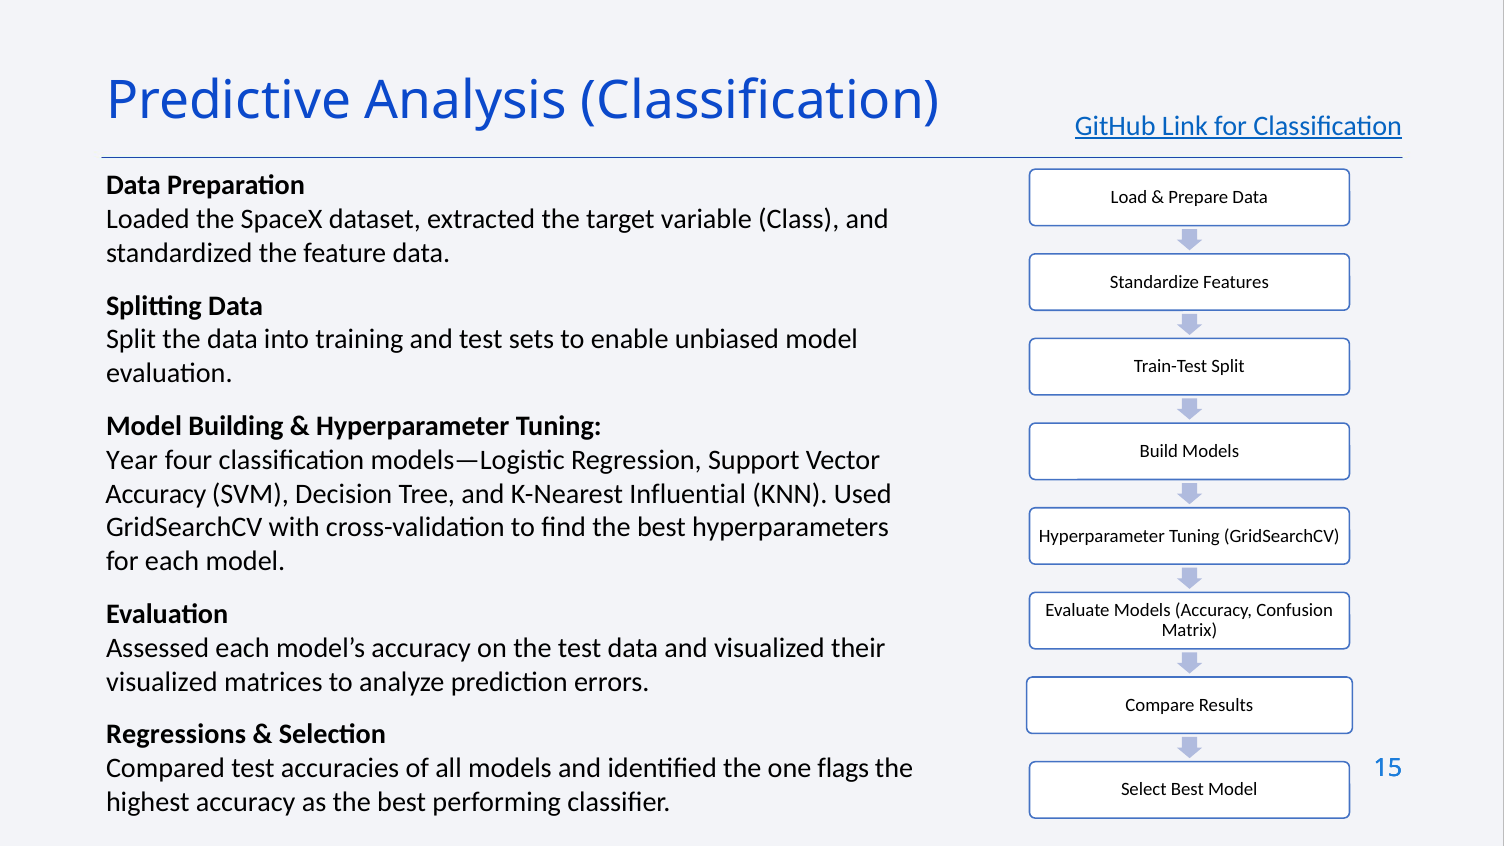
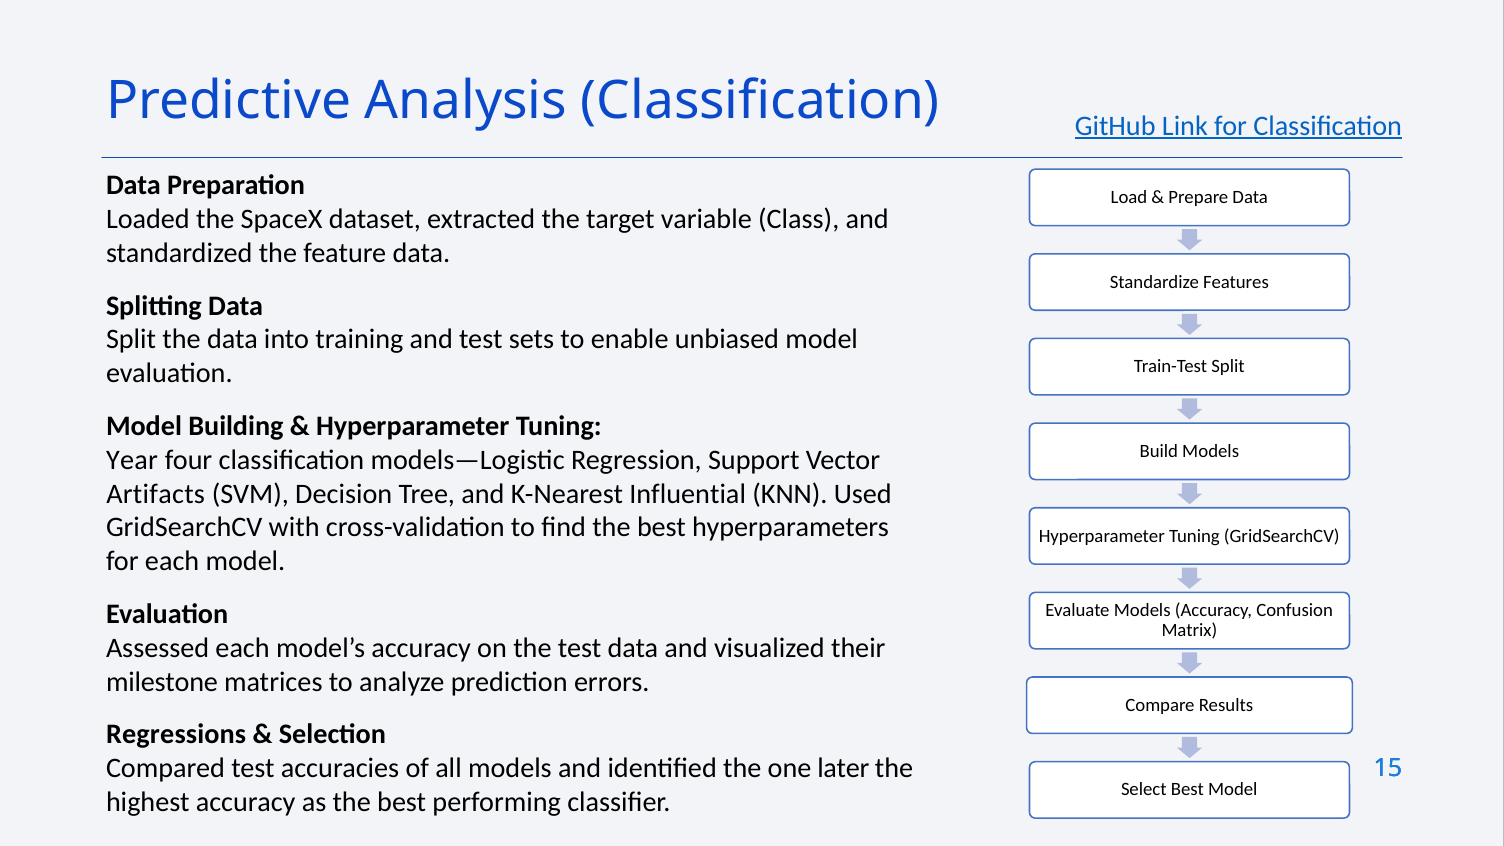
Accuracy: Accuracy -> Artifacts (156, 494)
visualized: visualized -> milestone (162, 682)
flags: flags -> later (843, 768)
